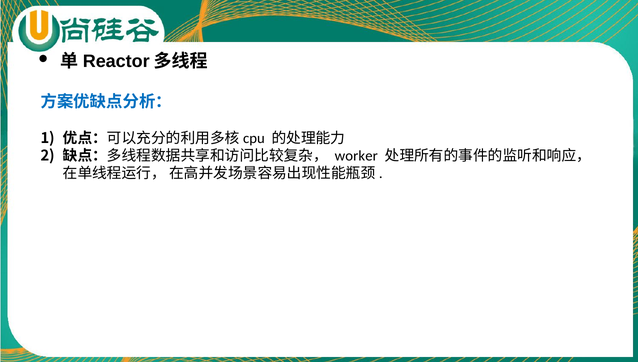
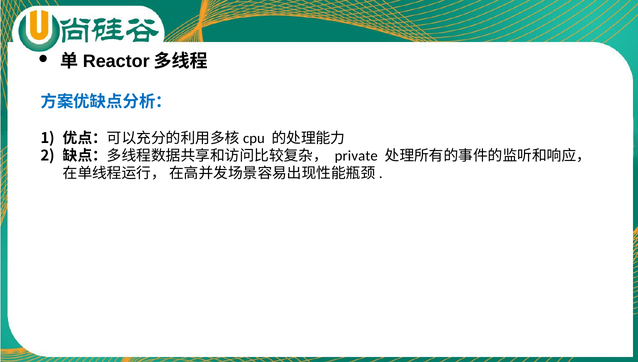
worker: worker -> private (356, 156)
